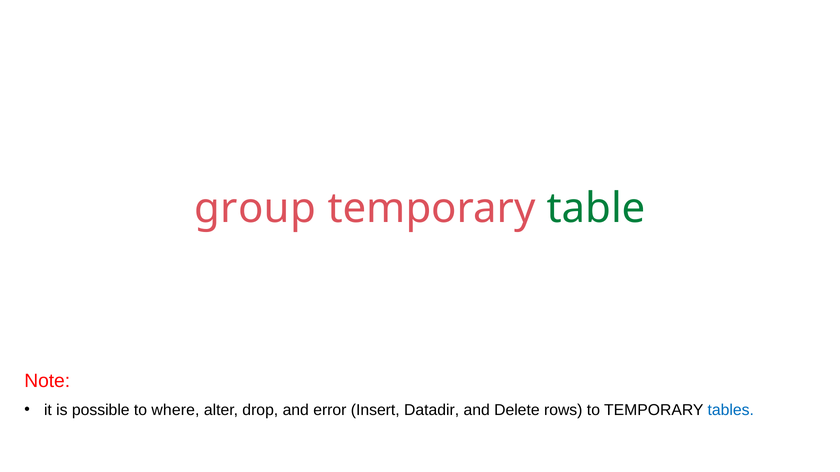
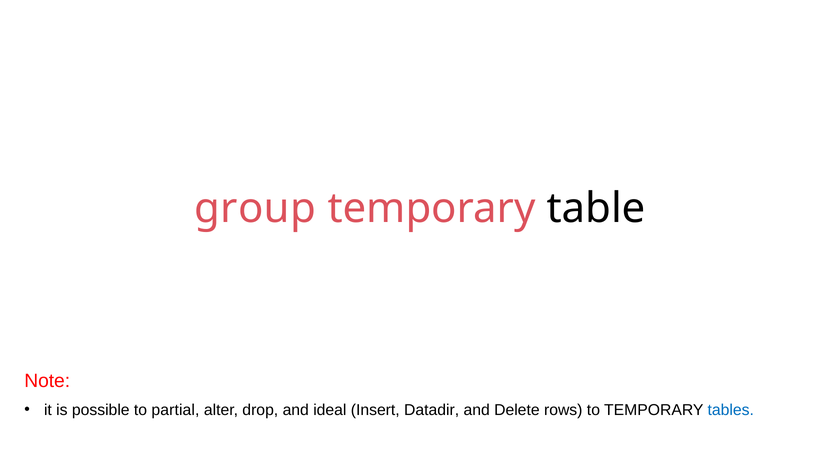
table colour: green -> black (596, 209)
where: where -> partial (175, 410)
error: error -> ideal (330, 410)
